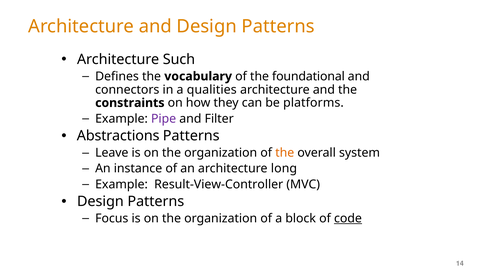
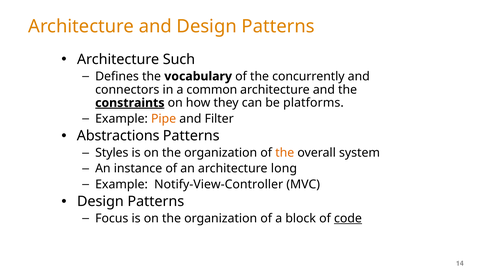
foundational: foundational -> concurrently (308, 76)
qualities: qualities -> common (212, 90)
constraints underline: none -> present (130, 103)
Pipe colour: purple -> orange (164, 119)
Leave: Leave -> Styles (112, 153)
Result-View-Controller: Result-View-Controller -> Notify-View-Controller (219, 184)
